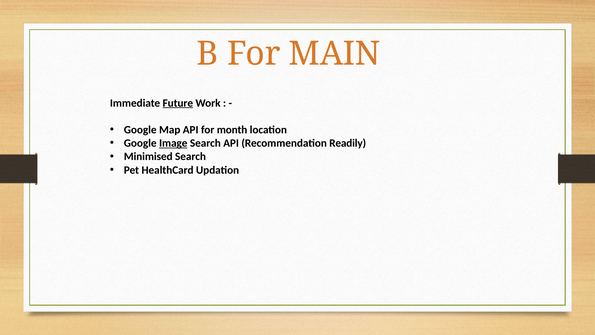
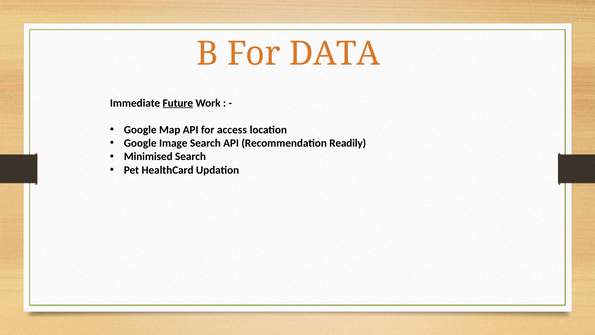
MAIN: MAIN -> DATA (335, 54)
month: month -> access (232, 130)
Image underline: present -> none (173, 143)
